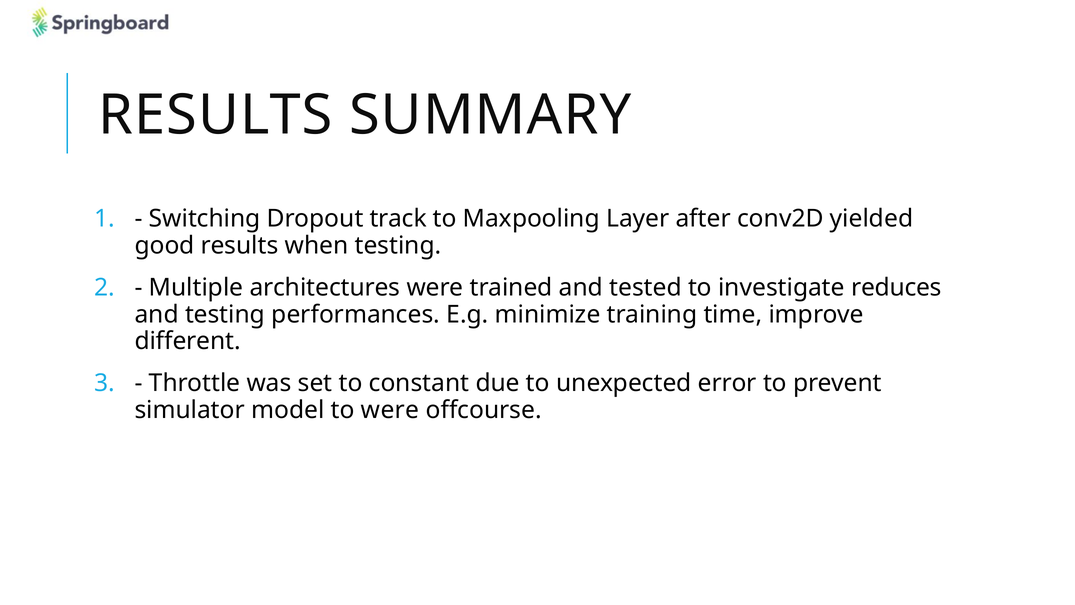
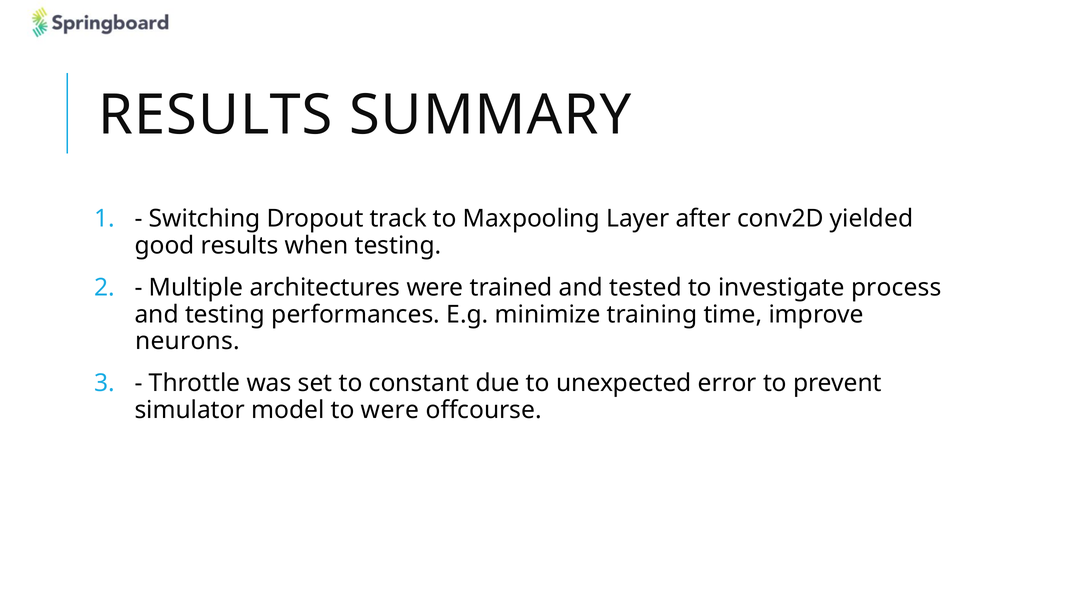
reduces: reduces -> process (896, 288)
different: different -> neurons (187, 341)
